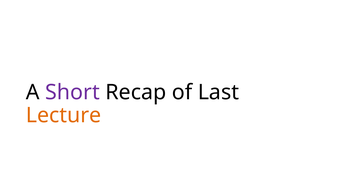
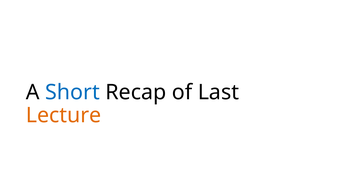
Short colour: purple -> blue (73, 92)
